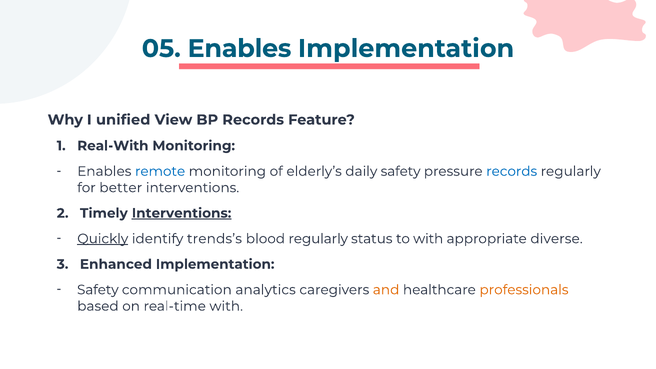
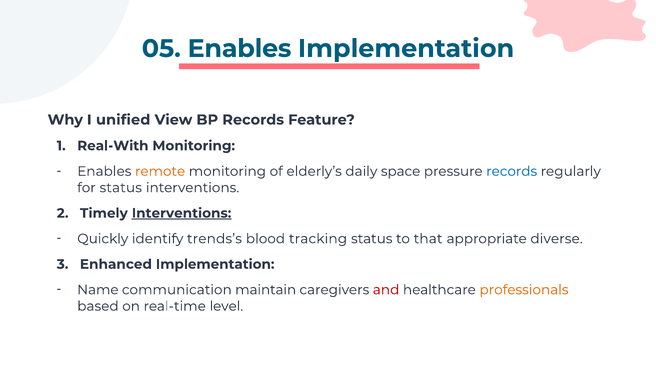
remote colour: blue -> orange (160, 171)
daily safety: safety -> space (401, 171)
for better: better -> status (121, 188)
Quickly underline: present -> none (103, 239)
blood regularly: regularly -> tracking (318, 239)
to with: with -> that (428, 239)
Safety: Safety -> Name (98, 290)
analytics: analytics -> maintain (266, 290)
and colour: orange -> red (386, 290)
real-time with: with -> level (226, 306)
